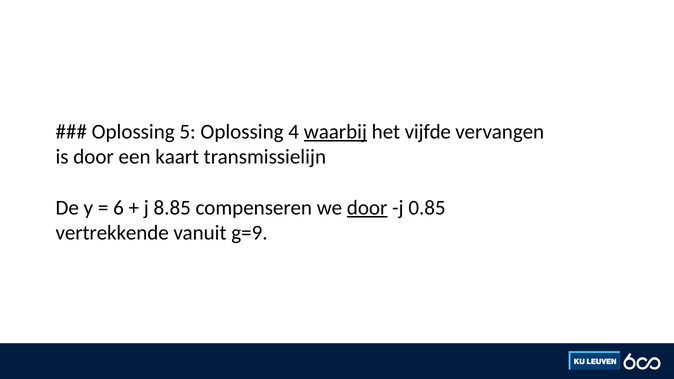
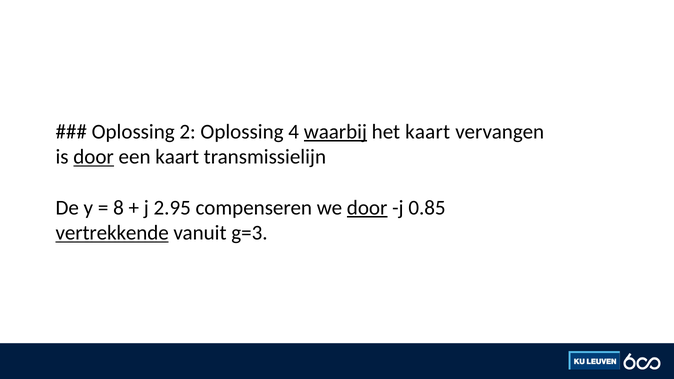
5: 5 -> 2 (188, 132)
het vijfde: vijfde -> kaart (428, 132)
door underline: none -> present (94, 157)
6: 6 -> 8 (118, 208)
8.85: 8.85 -> 2.95 (172, 208)
vertrekkende underline: none -> present (112, 233)
g=9: g=9 -> g=3 (250, 233)
